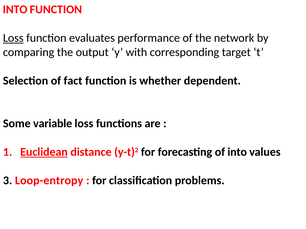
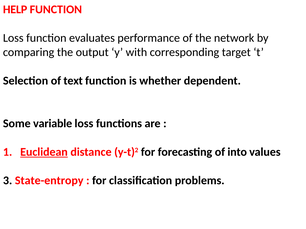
INTO: INTO -> HELP (15, 9)
Loss underline: present -> none (13, 38)
fact: fact -> text (73, 81)
Loop-entropy: Loop-entropy -> State-entropy (49, 181)
